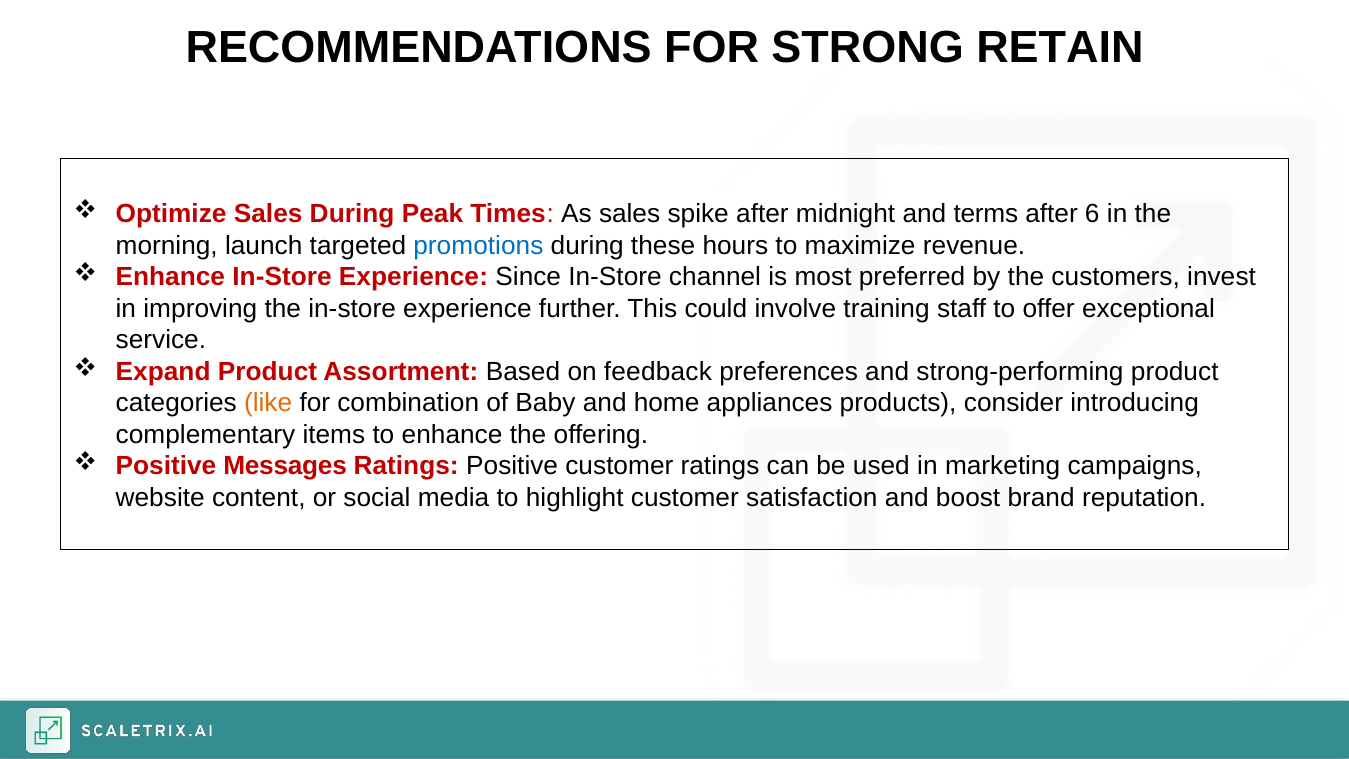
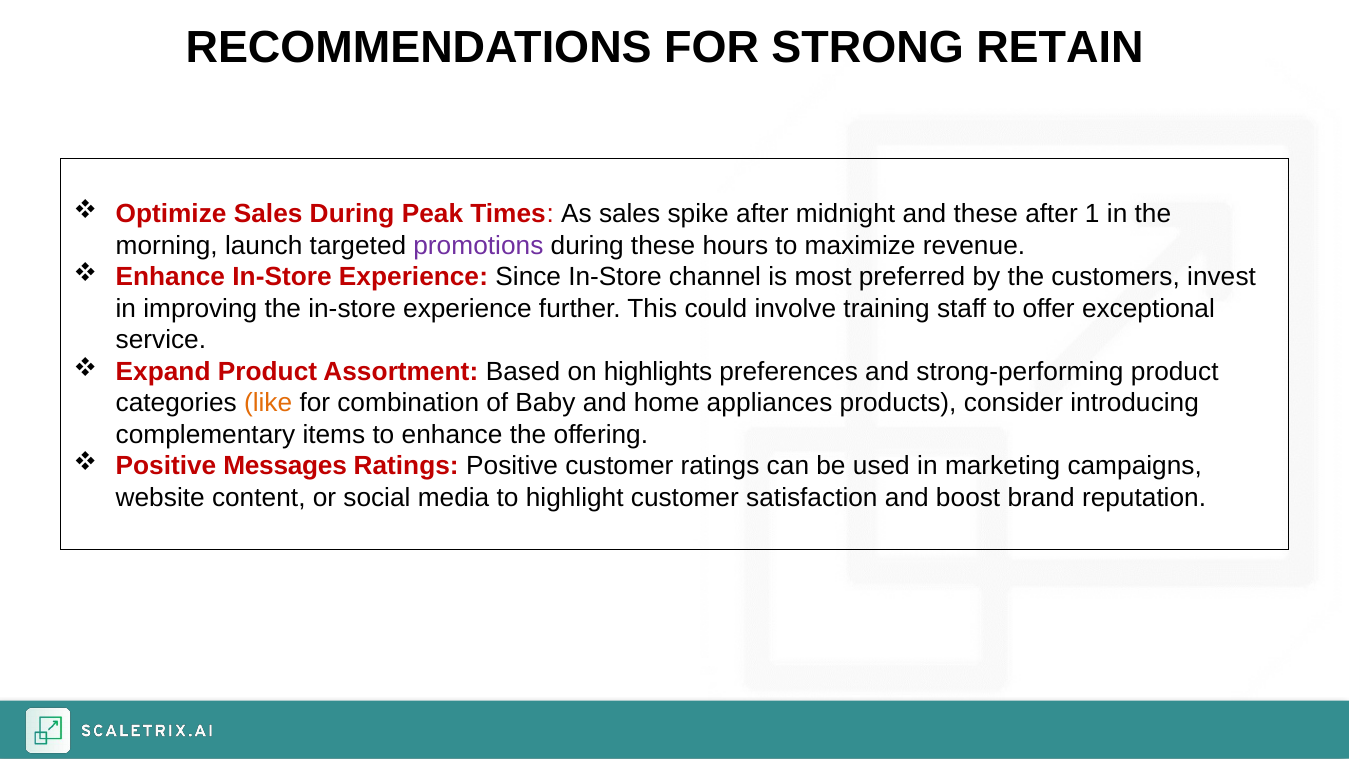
and terms: terms -> these (986, 214)
6: 6 -> 1 (1092, 214)
promotions colour: blue -> purple (478, 246)
feedback: feedback -> highlights (658, 372)
